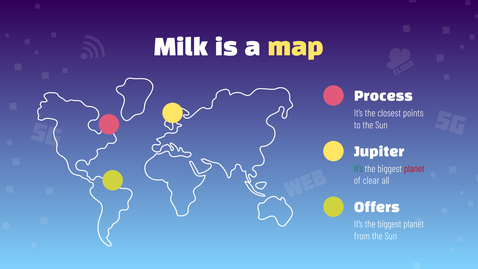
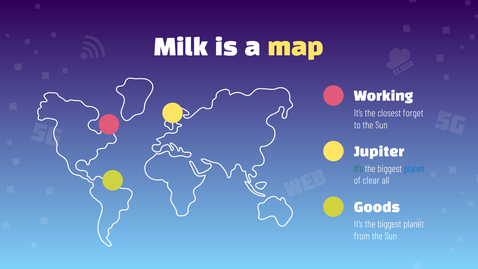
Process: Process -> Working (384, 96)
points: points -> forget (413, 113)
planet colour: red -> blue (414, 169)
Offers: Offers -> Goods (377, 208)
